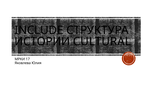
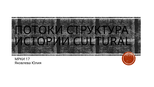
INCLUDE: INCLUDE -> ПОТОКИ (39, 30)
